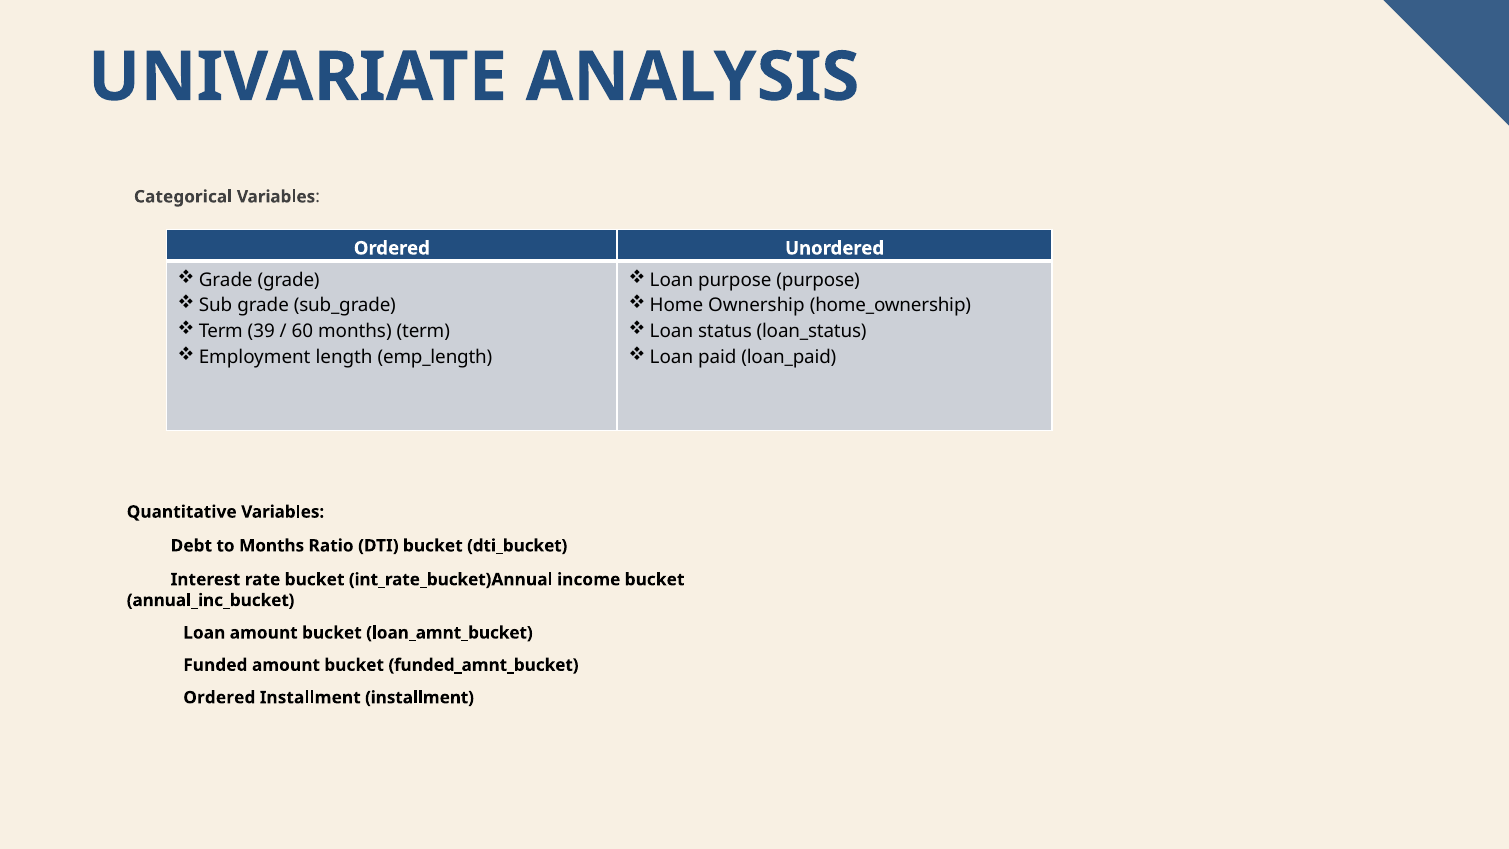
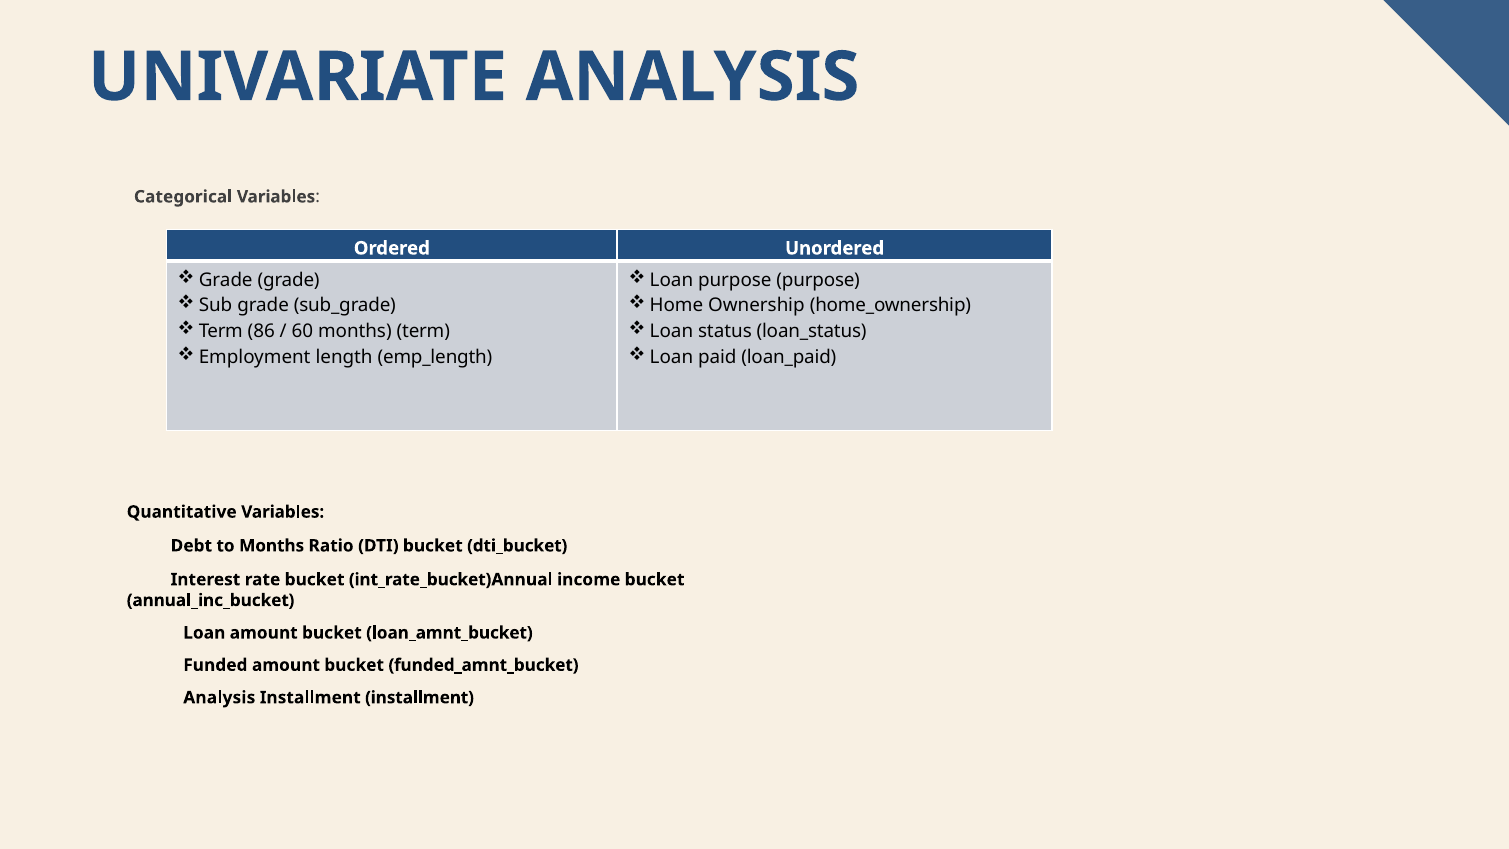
39: 39 -> 86 (261, 331)
Ordered: Ordered -> Analysis (219, 697)
